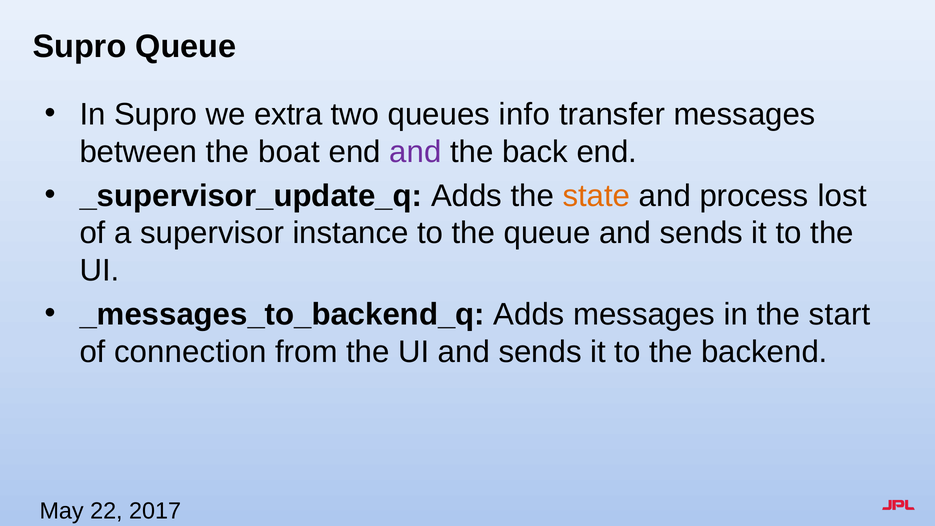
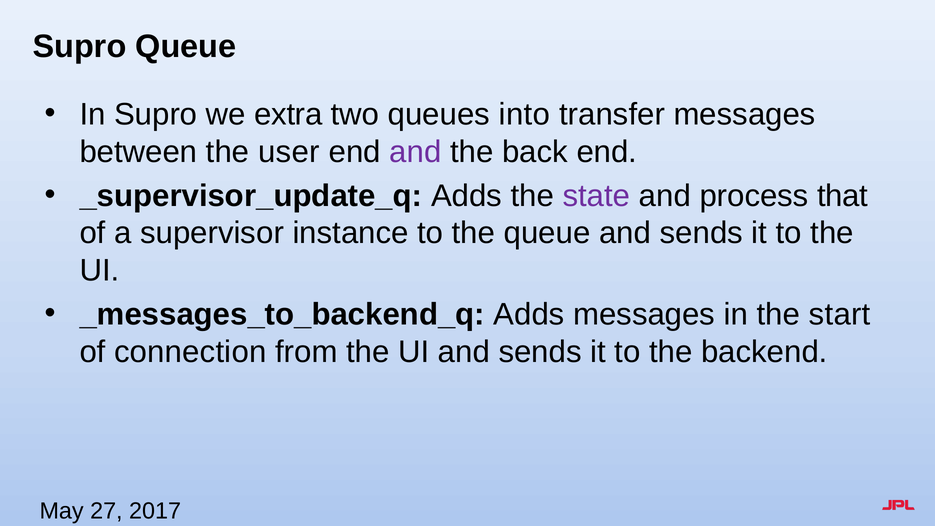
info: info -> into (524, 114)
boat: boat -> user (289, 152)
state colour: orange -> purple (597, 196)
lost: lost -> that (843, 196)
22: 22 -> 27 (106, 511)
